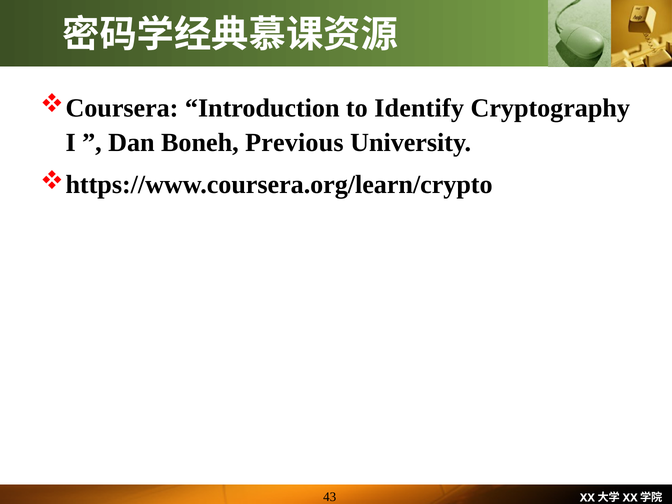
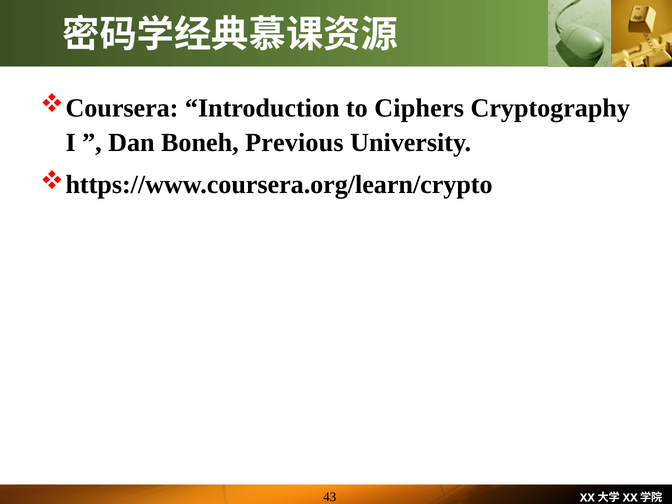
Identify: Identify -> Ciphers (419, 108)
